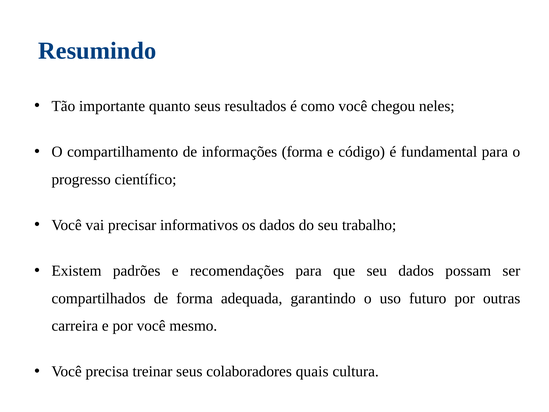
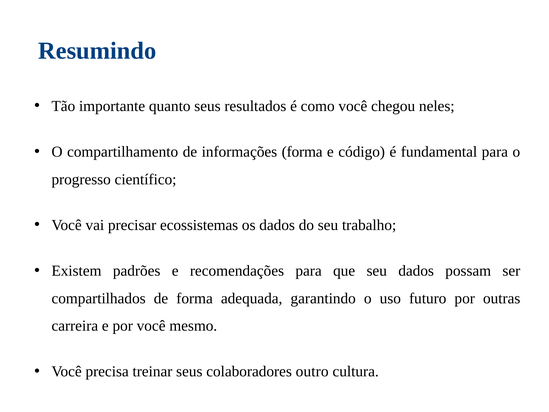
informativos: informativos -> ecossistemas (199, 225)
quais: quais -> outro (312, 371)
